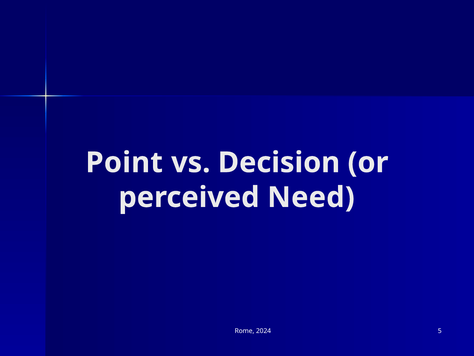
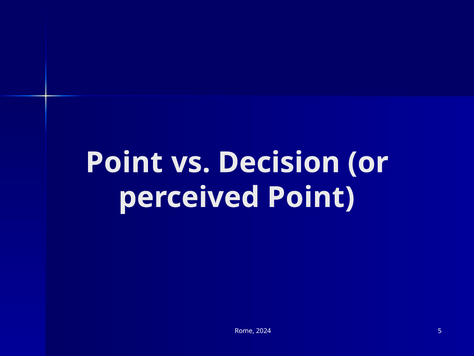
perceived Need: Need -> Point (311, 197)
